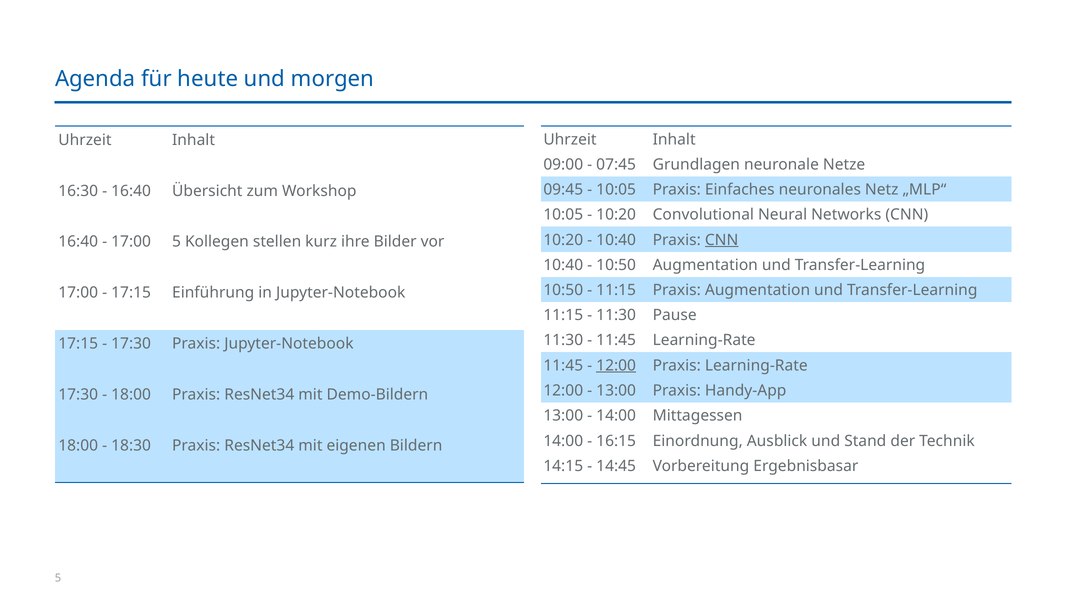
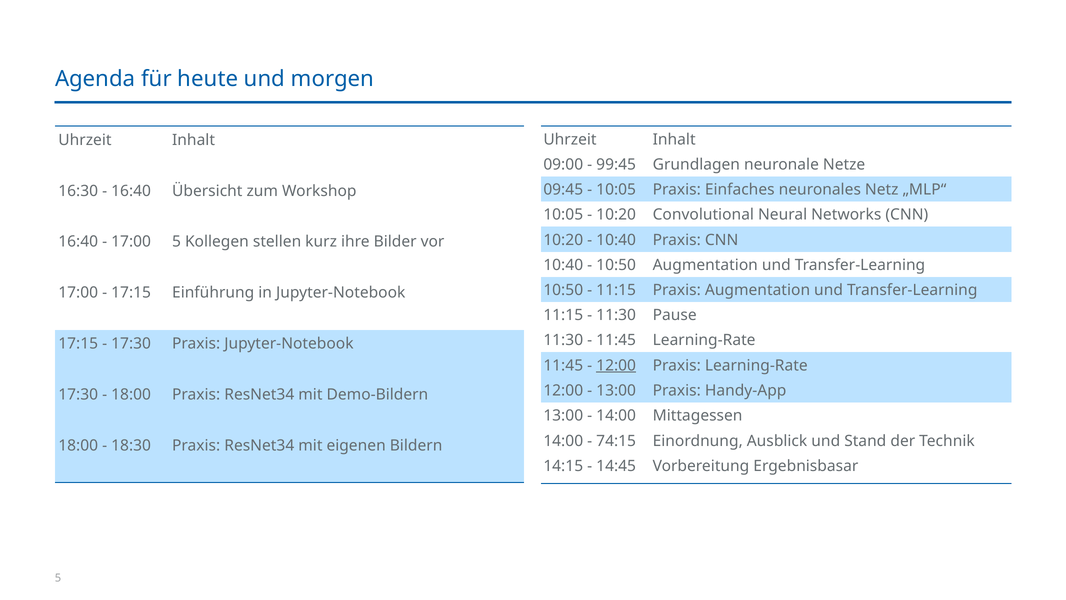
07:45: 07:45 -> 99:45 (616, 165)
CNN underline: present -> none (722, 240)
16:15: 16:15 -> 74:15 (616, 441)
